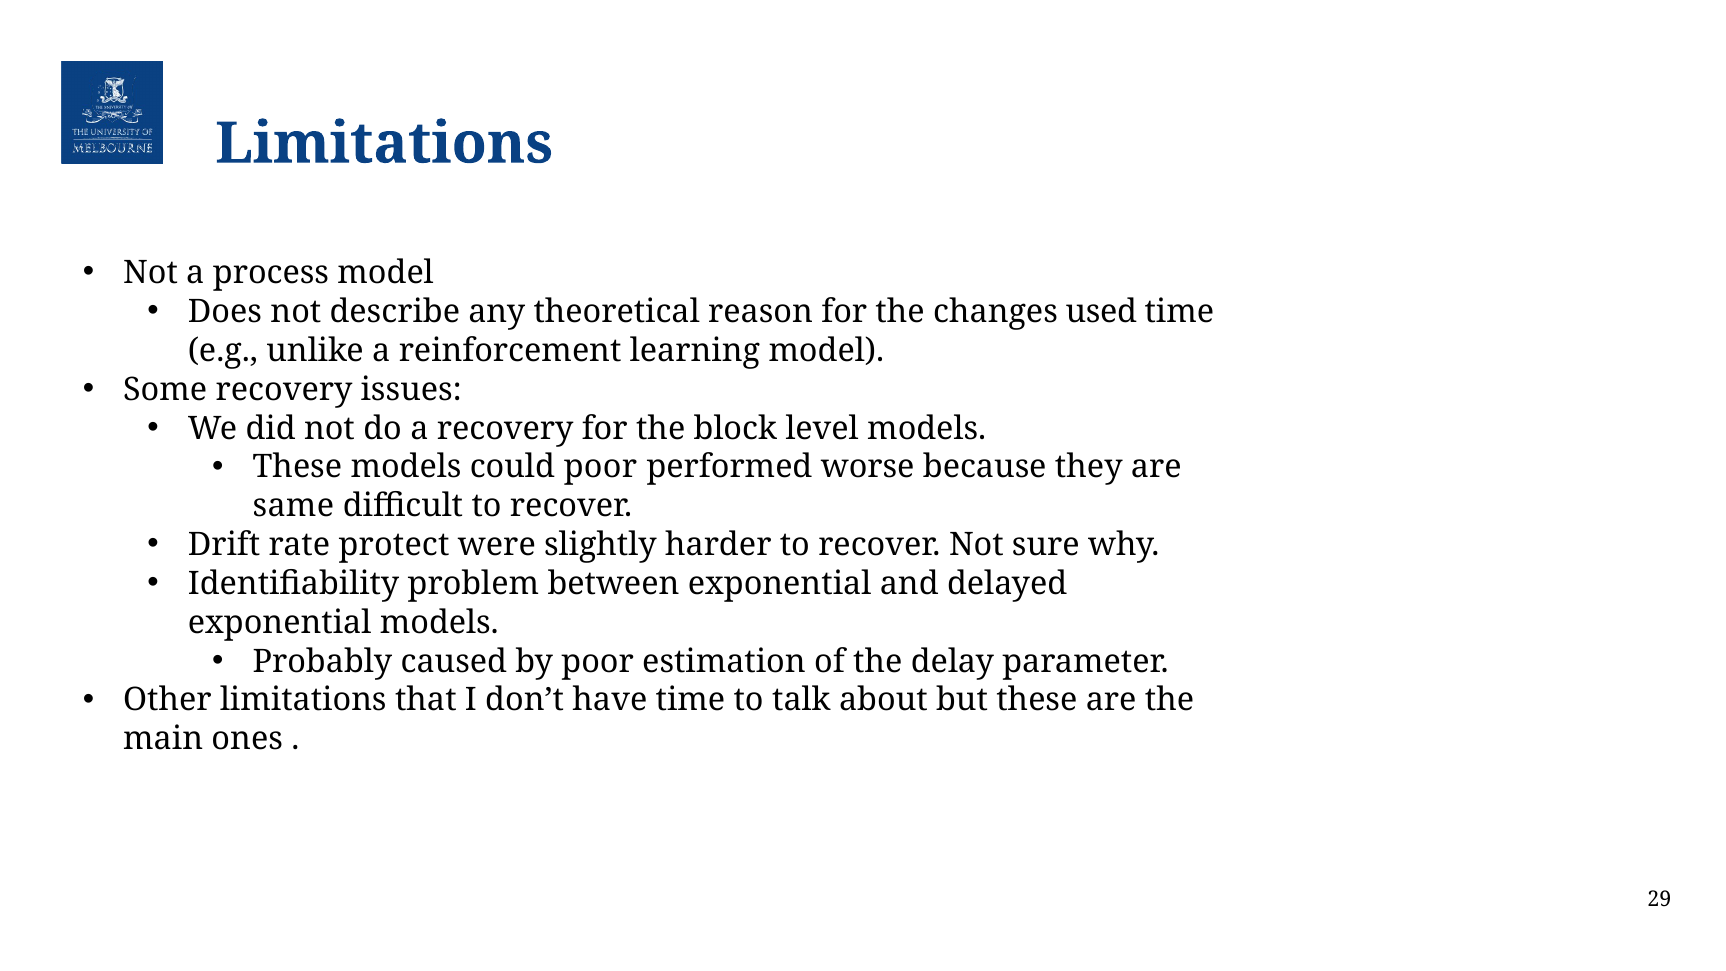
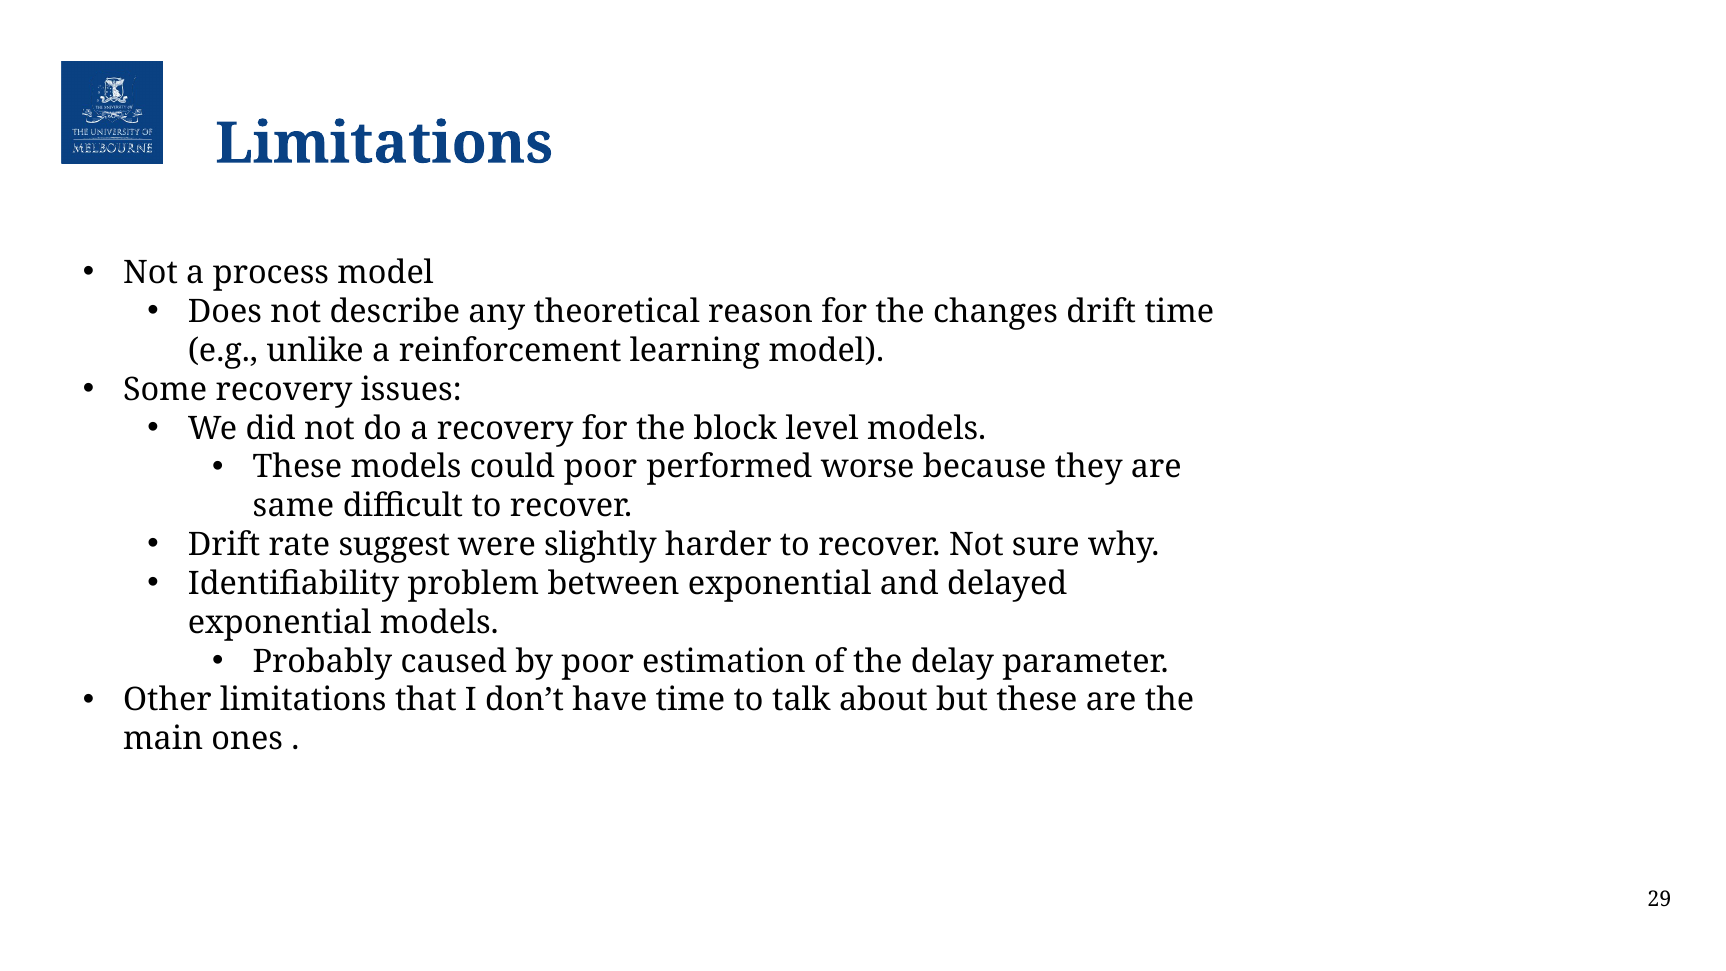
changes used: used -> drift (1101, 312)
protect: protect -> suggest (394, 545)
